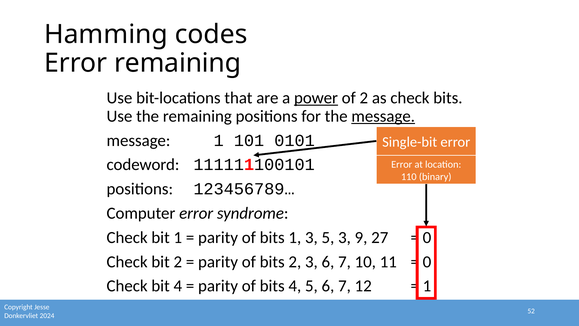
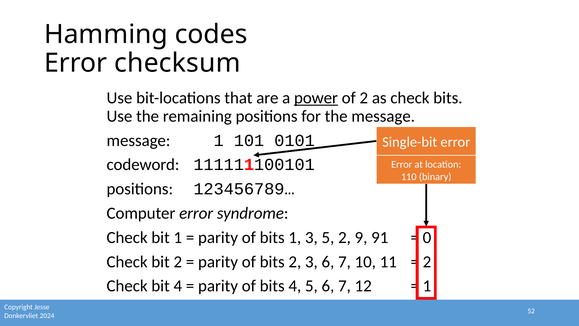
Error remaining: remaining -> checksum (177, 63)
message underline: present -> none (383, 116)
5 3: 3 -> 2 (344, 237)
27: 27 -> 91 (380, 237)
0: 0 -> 2 (427, 262)
